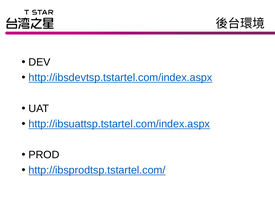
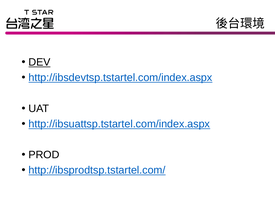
DEV underline: none -> present (39, 62)
